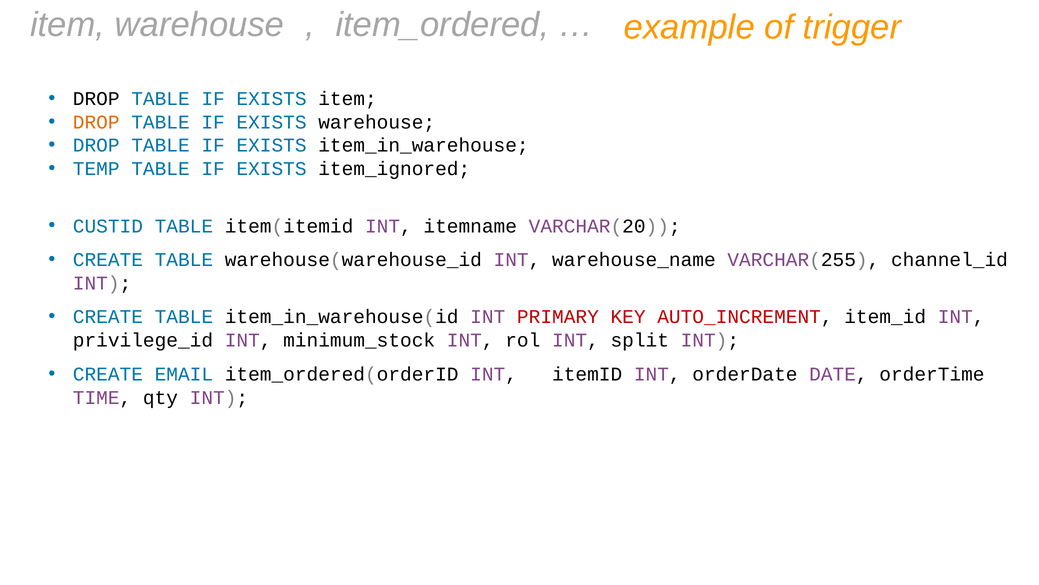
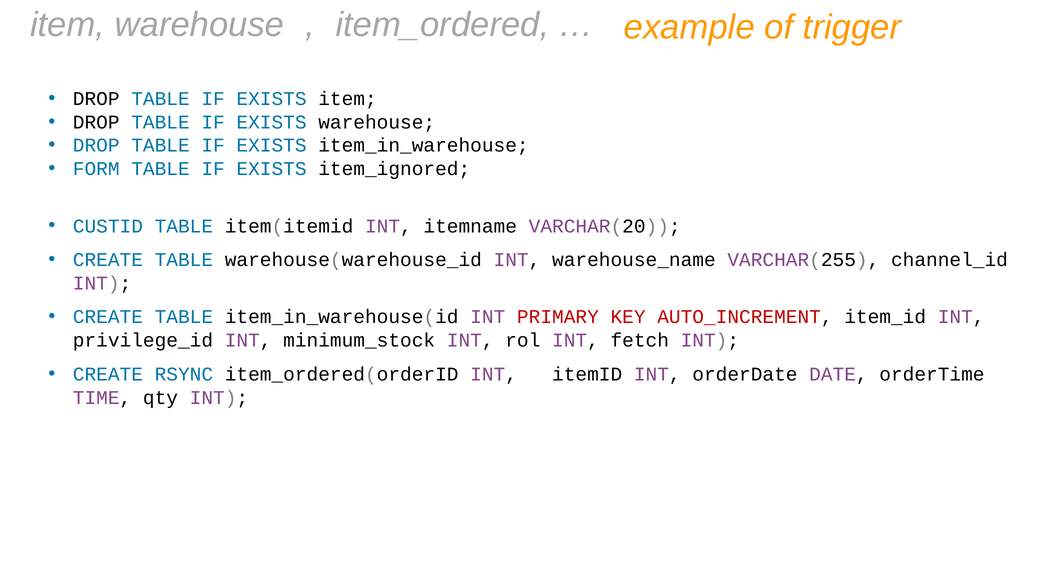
DROP colour: orange -> black (96, 122)
TEMP: TEMP -> FORM (96, 169)
split: split -> fetch (640, 340)
EMAIL: EMAIL -> RSYNC (184, 374)
